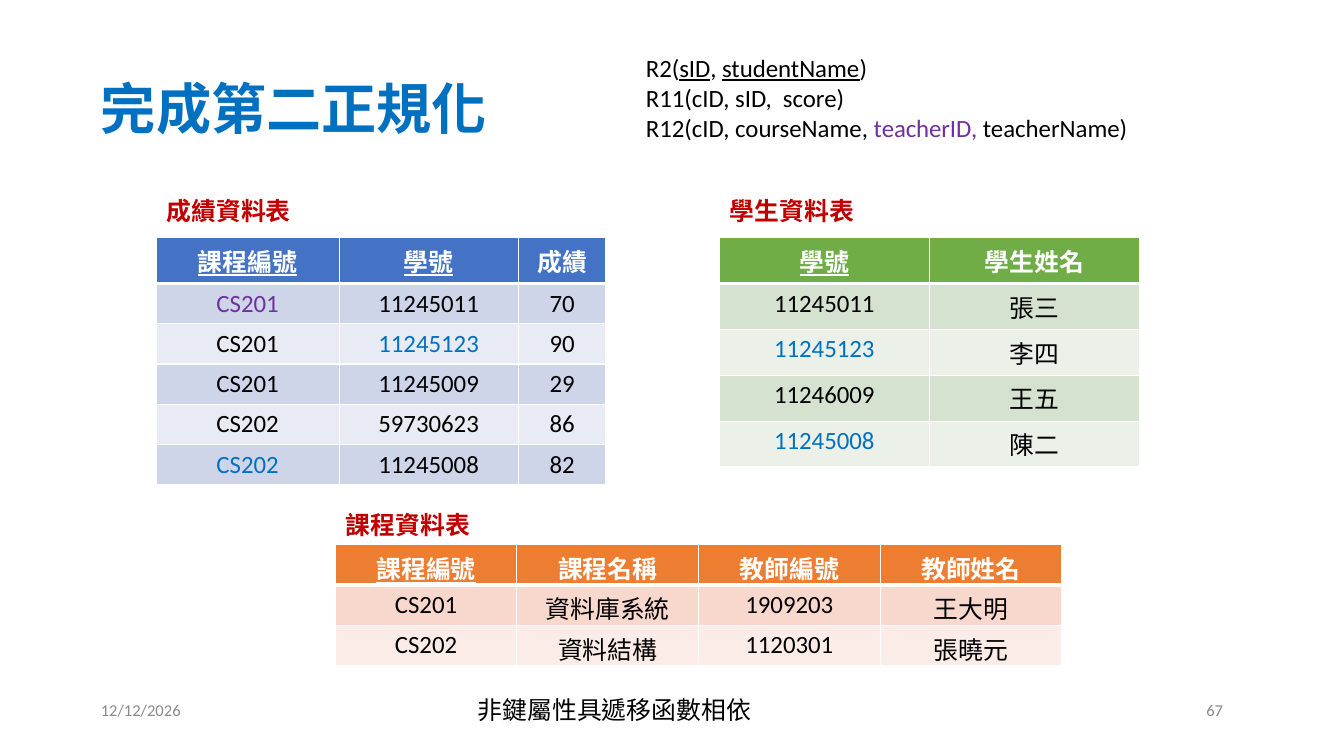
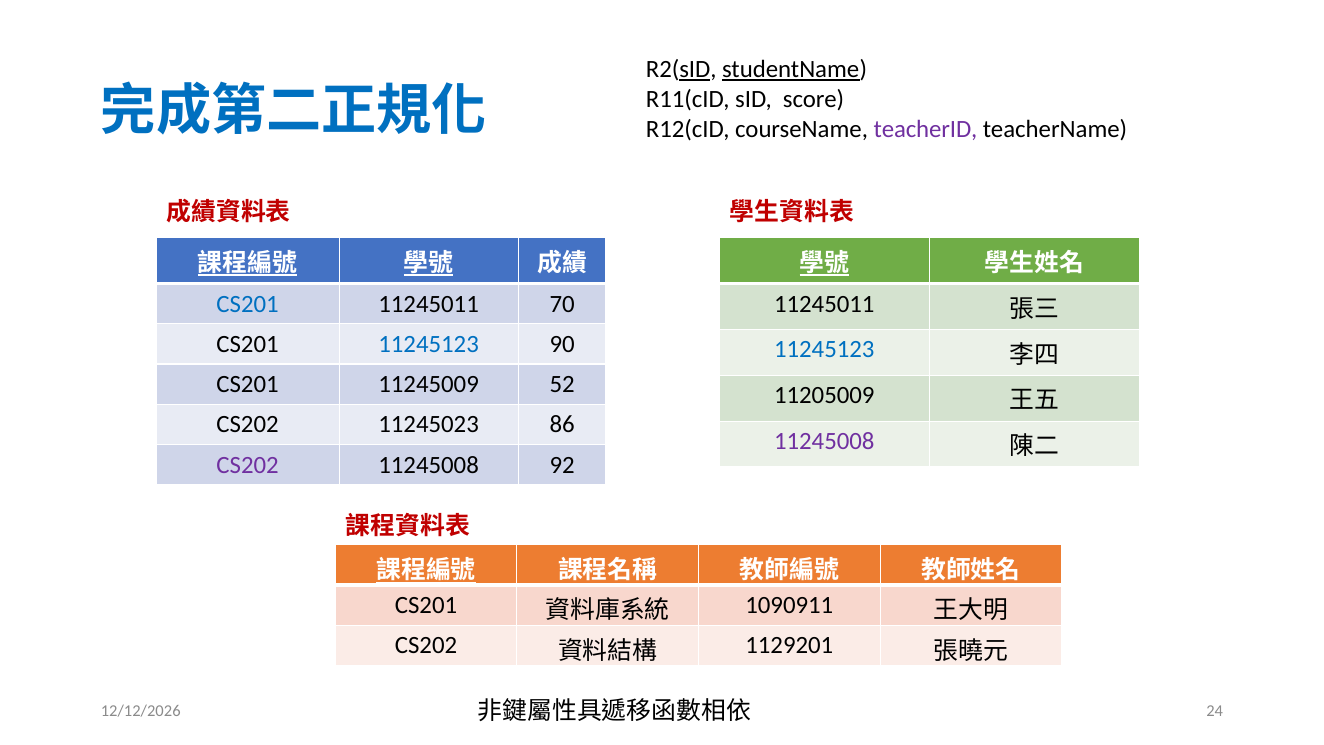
CS201 colour: purple -> blue (248, 304)
29: 29 -> 52 (562, 384)
11246009: 11246009 -> 11205009 (824, 395)
59730623: 59730623 -> 11245023 (429, 425)
11245008 colour: blue -> purple (824, 441)
CS202 colour: blue -> purple (248, 465)
82: 82 -> 92 (562, 465)
1909203: 1909203 -> 1090911 (789, 605)
1120301: 1120301 -> 1129201 (789, 646)
67: 67 -> 24 (1215, 711)
